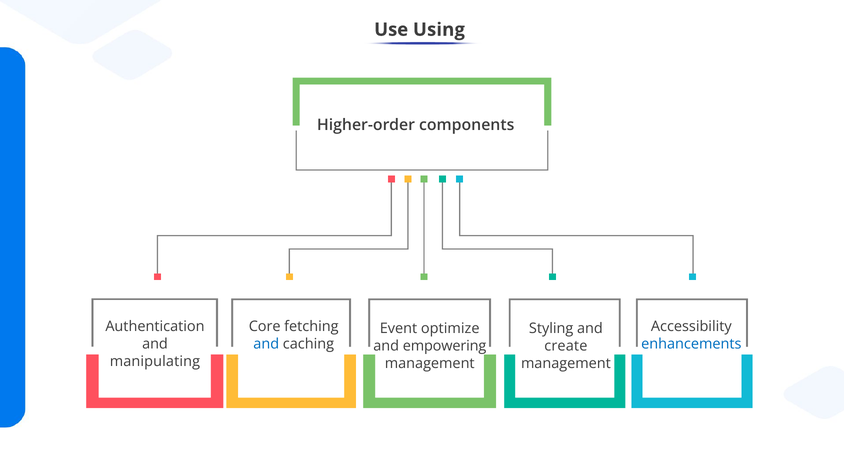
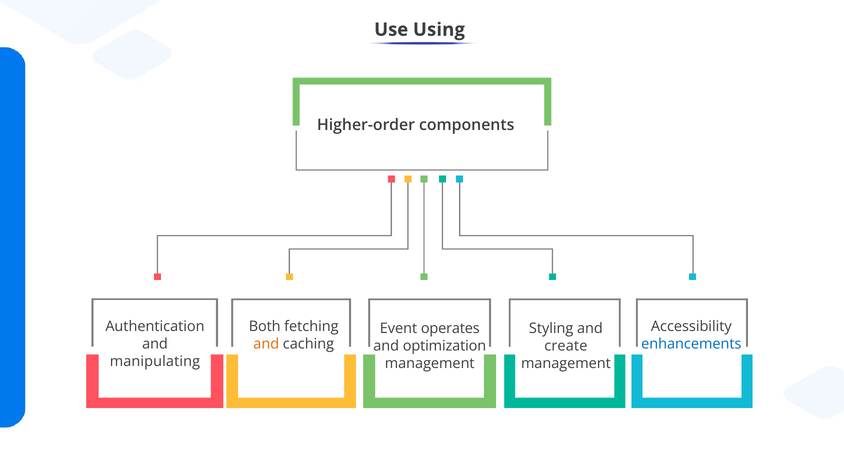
Core: Core -> Both (265, 326)
optimize: optimize -> operates (450, 328)
and colour: blue -> orange (266, 344)
empowering: empowering -> optimization (445, 346)
